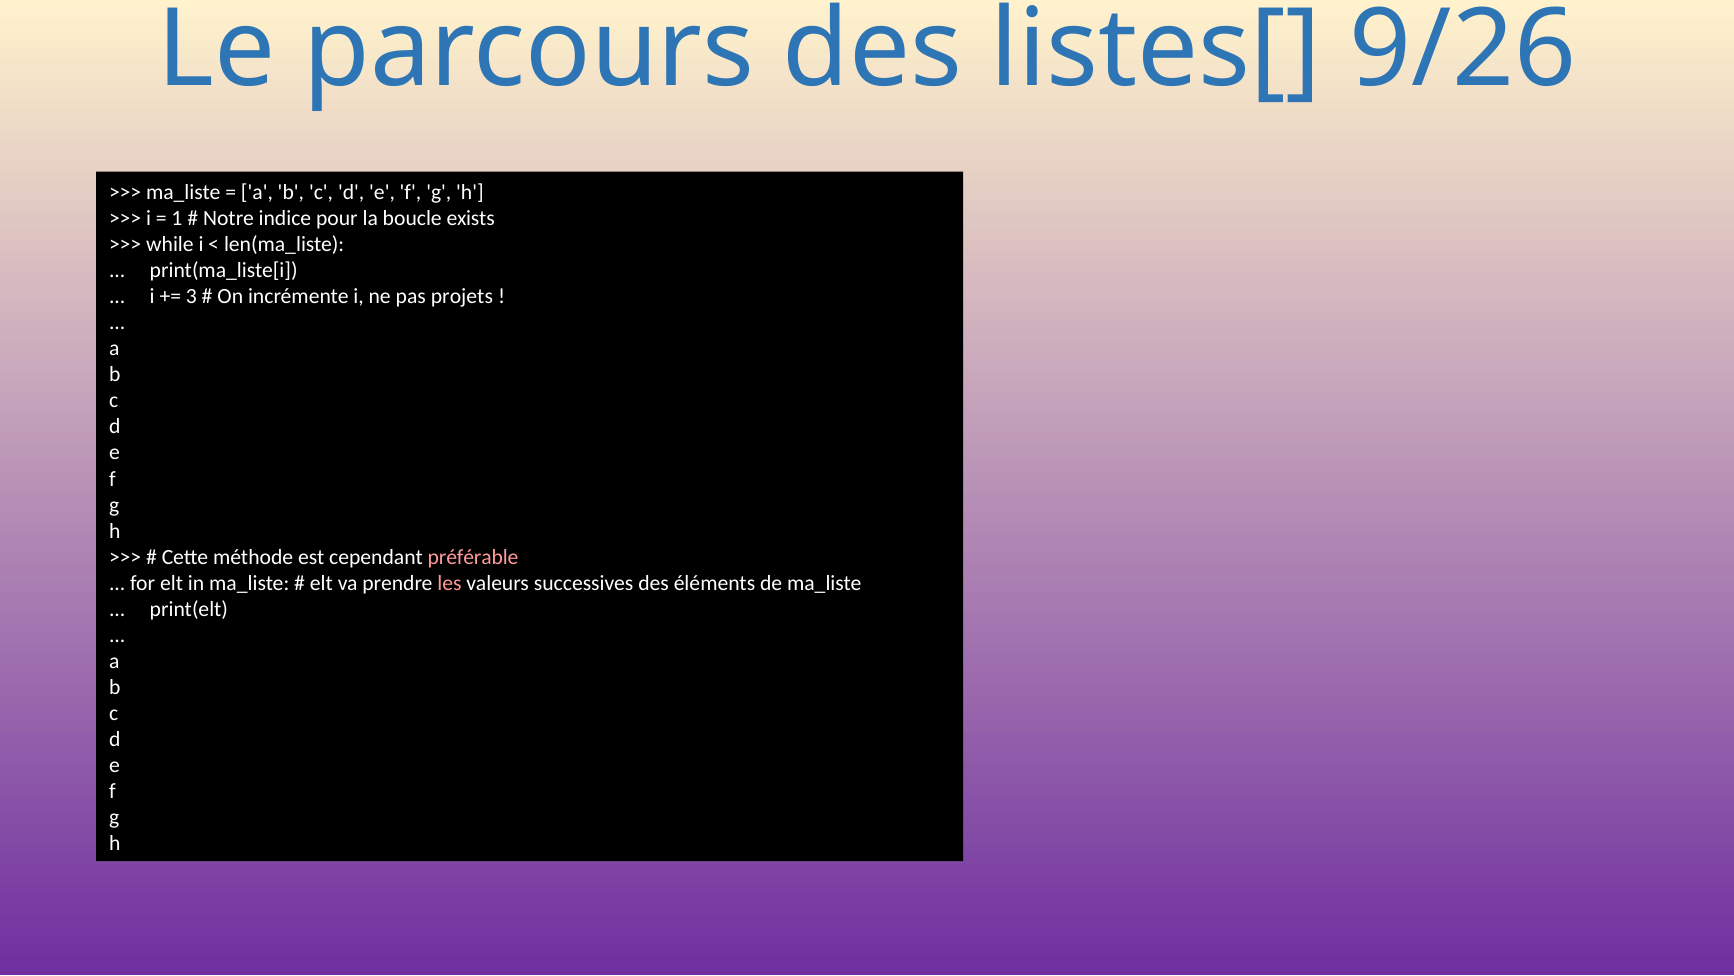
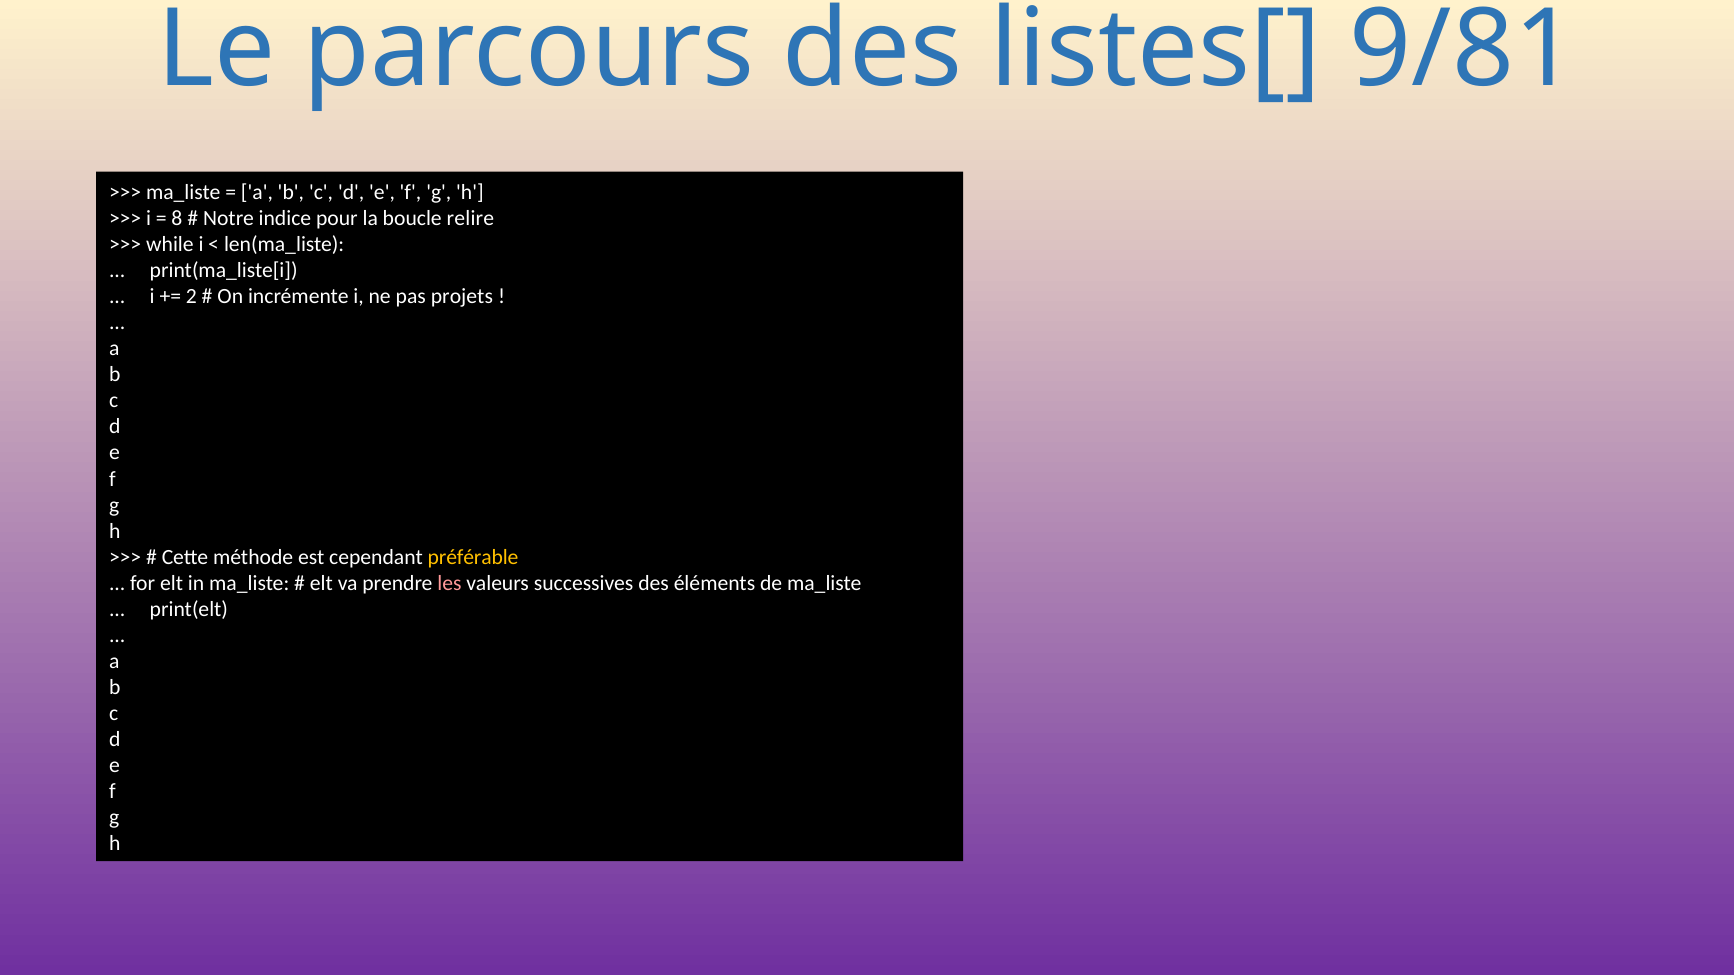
9/26: 9/26 -> 9/81 (1463, 50)
1: 1 -> 8 (177, 218)
exists: exists -> relire (470, 218)
3: 3 -> 2 (191, 296)
préférable colour: pink -> yellow (473, 557)
